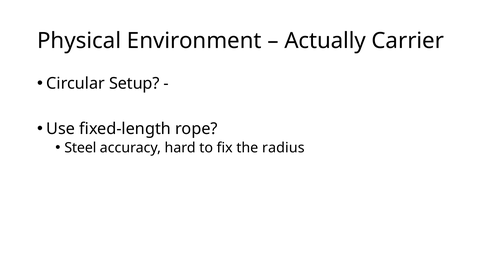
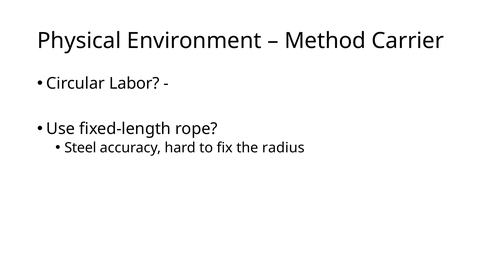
Actually: Actually -> Method (325, 41)
Setup: Setup -> Labor (134, 83)
